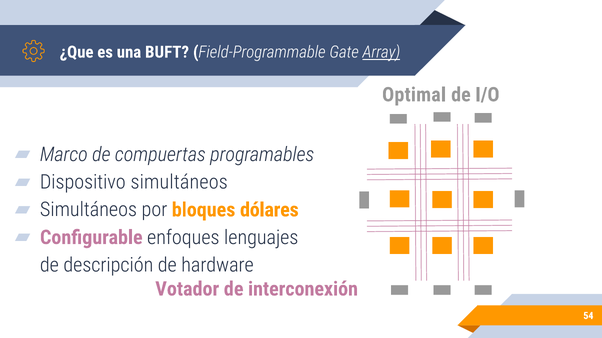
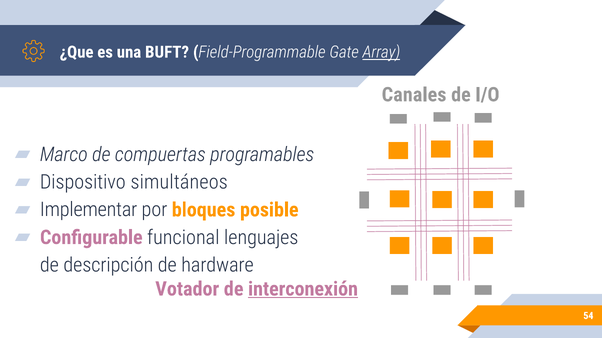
Optimal: Optimal -> Canales (414, 95)
Simultáneos: Simultáneos -> Implementar (89, 210)
dólares: dólares -> posible (269, 210)
enfoques: enfoques -> funcional (183, 238)
interconexión underline: none -> present (303, 289)
